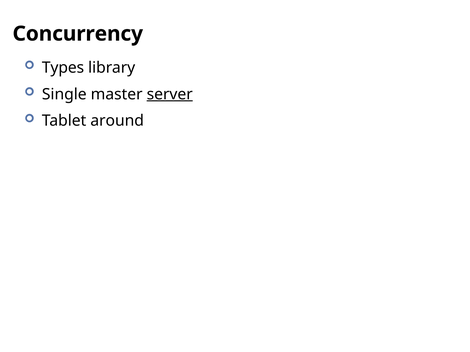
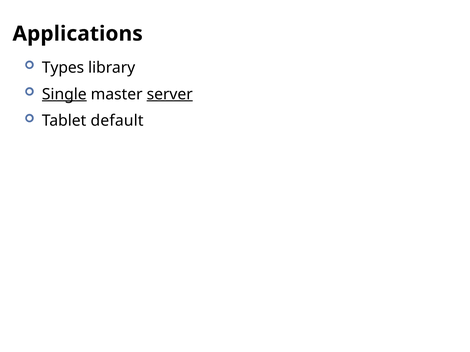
Concurrency: Concurrency -> Applications (78, 34)
Single underline: none -> present (64, 94)
around: around -> default (117, 121)
